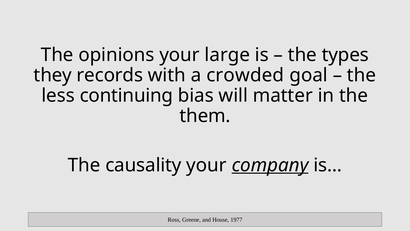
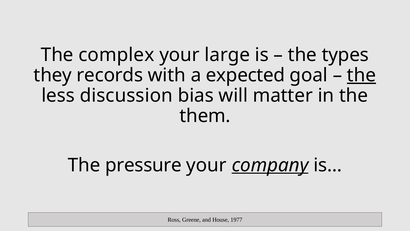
opinions: opinions -> complex (116, 55)
crowded: crowded -> expected (245, 75)
the underline: none -> present (361, 75)
continuing: continuing -> discussion (126, 95)
causality: causality -> pressure (144, 165)
